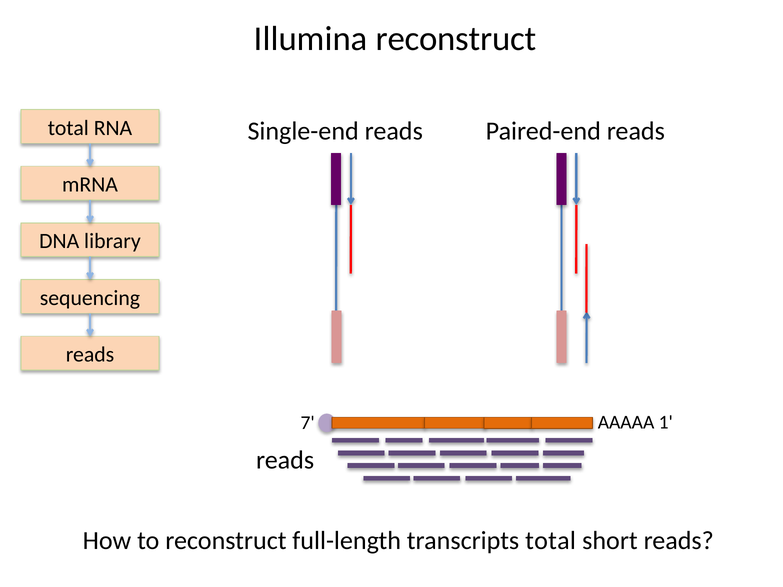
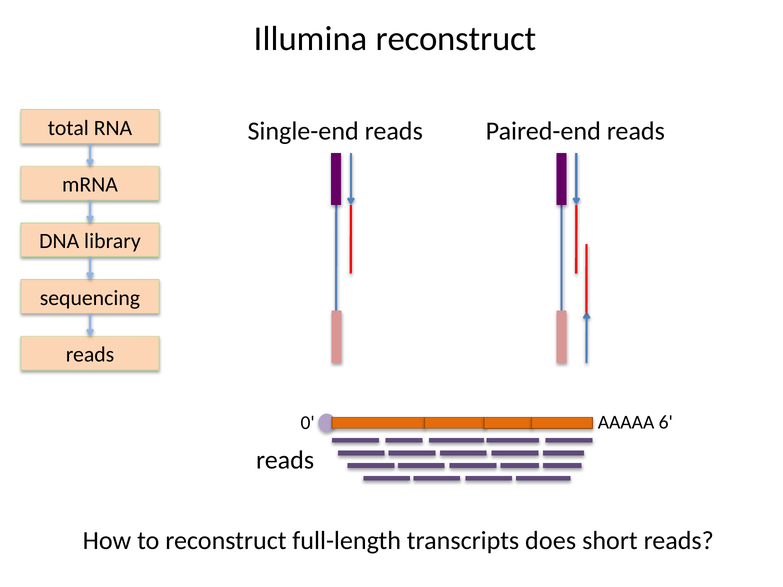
7: 7 -> 0 (308, 423)
1: 1 -> 6 (666, 423)
transcripts total: total -> does (551, 541)
